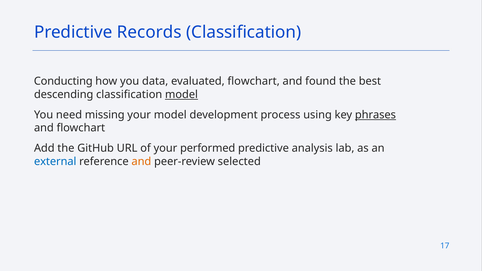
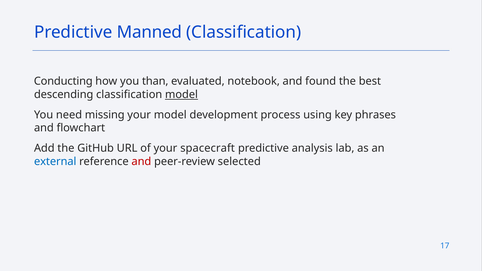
Records: Records -> Manned (149, 32)
data: data -> than (155, 81)
evaluated flowchart: flowchart -> notebook (254, 81)
phrases underline: present -> none (375, 115)
performed: performed -> spacecraft (208, 148)
and colour: orange -> red (141, 162)
